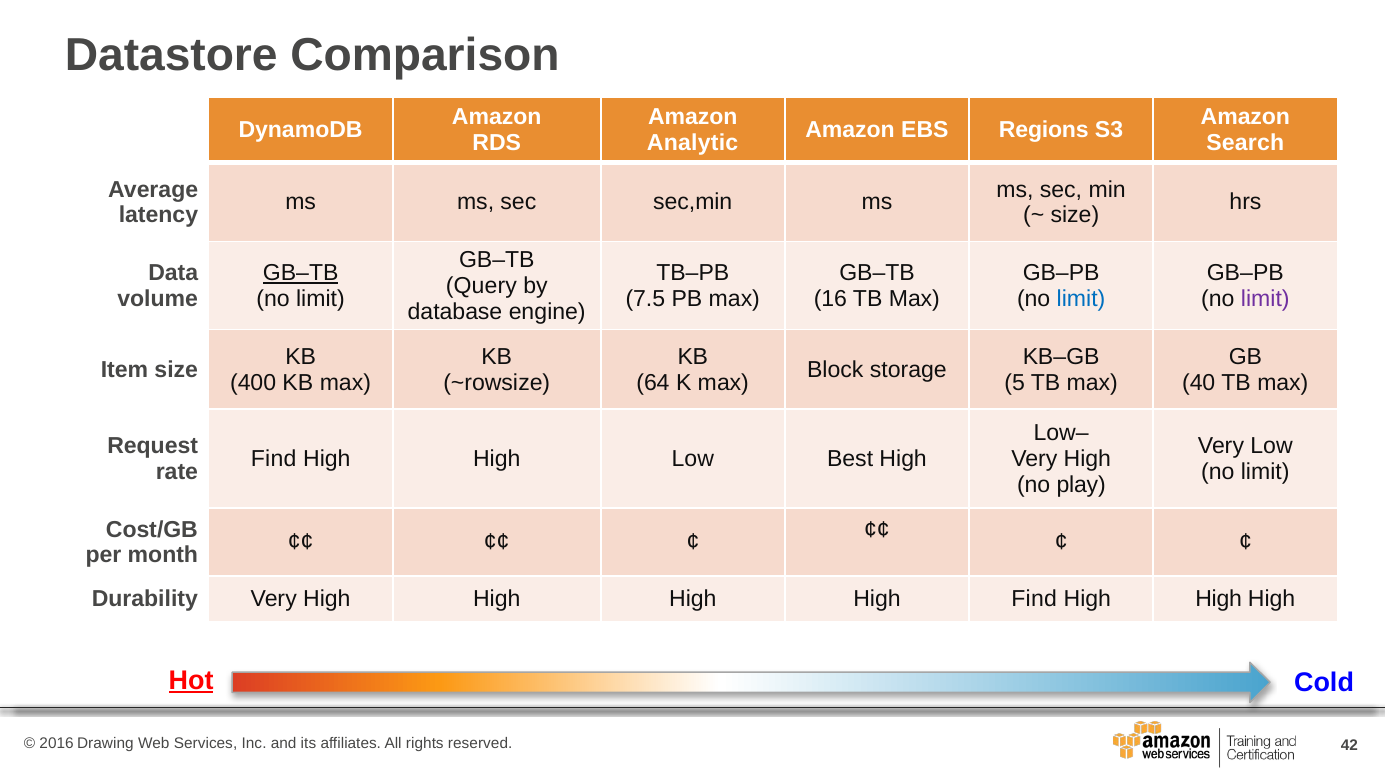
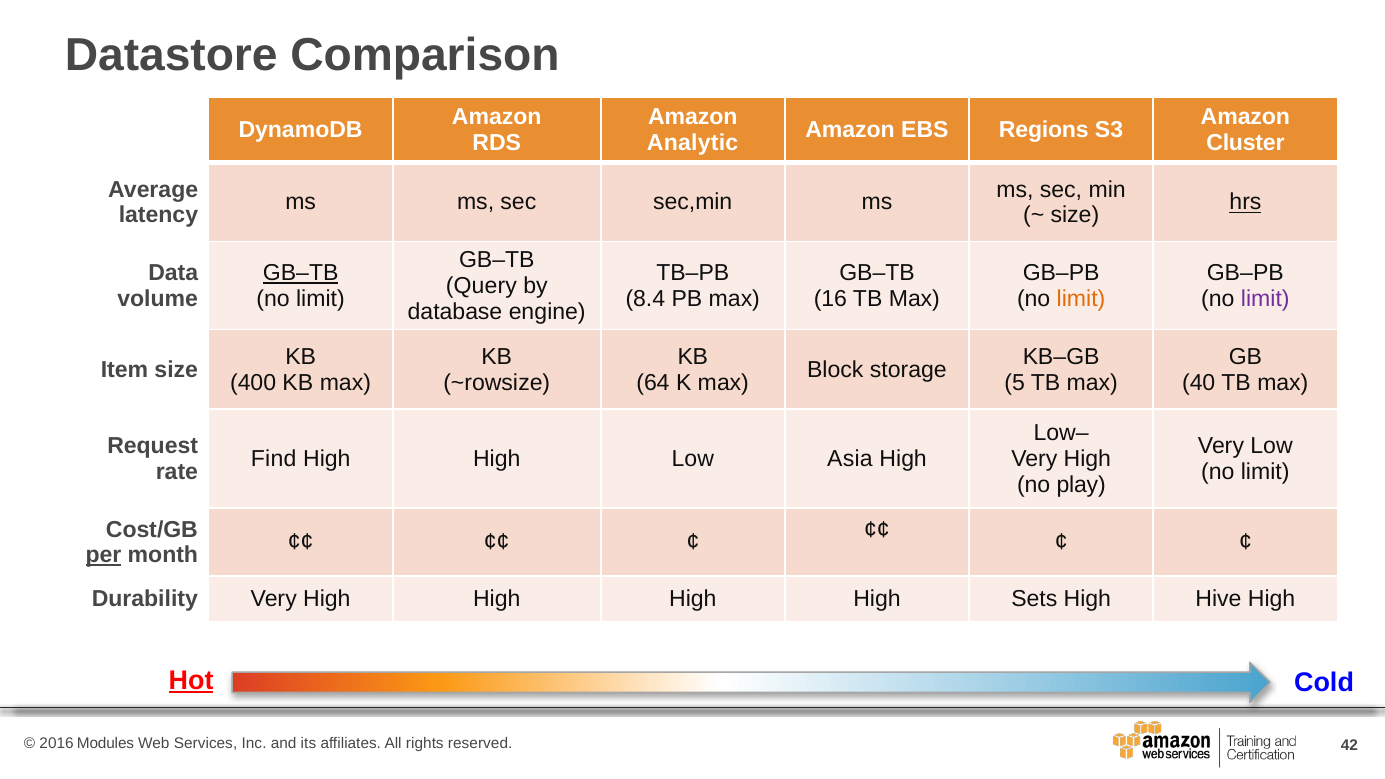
Search: Search -> Cluster (1245, 143)
hrs underline: none -> present (1245, 202)
7.5: 7.5 -> 8.4 (645, 299)
limit colour: blue -> orange (1081, 299)
Best: Best -> Asia (850, 459)
per underline: none -> present (103, 555)
High Find: Find -> Sets (1034, 599)
High: High -> Hive (1219, 599)
Drawing: Drawing -> Modules (105, 744)
